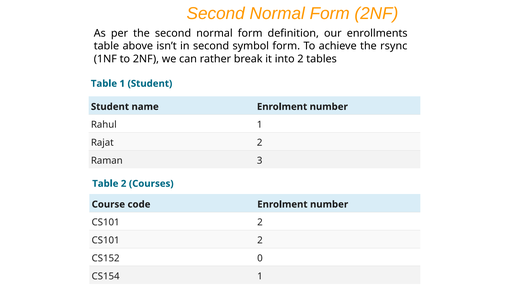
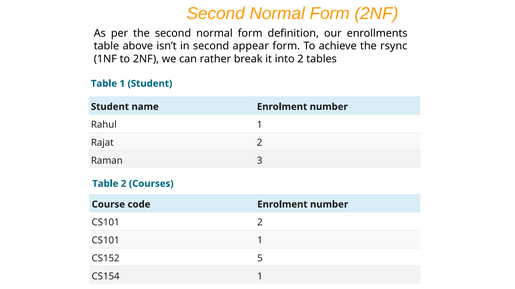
symbol: symbol -> appear (251, 46)
2: 2 -> 1 (260, 241)
0: 0 -> 5 (260, 259)
